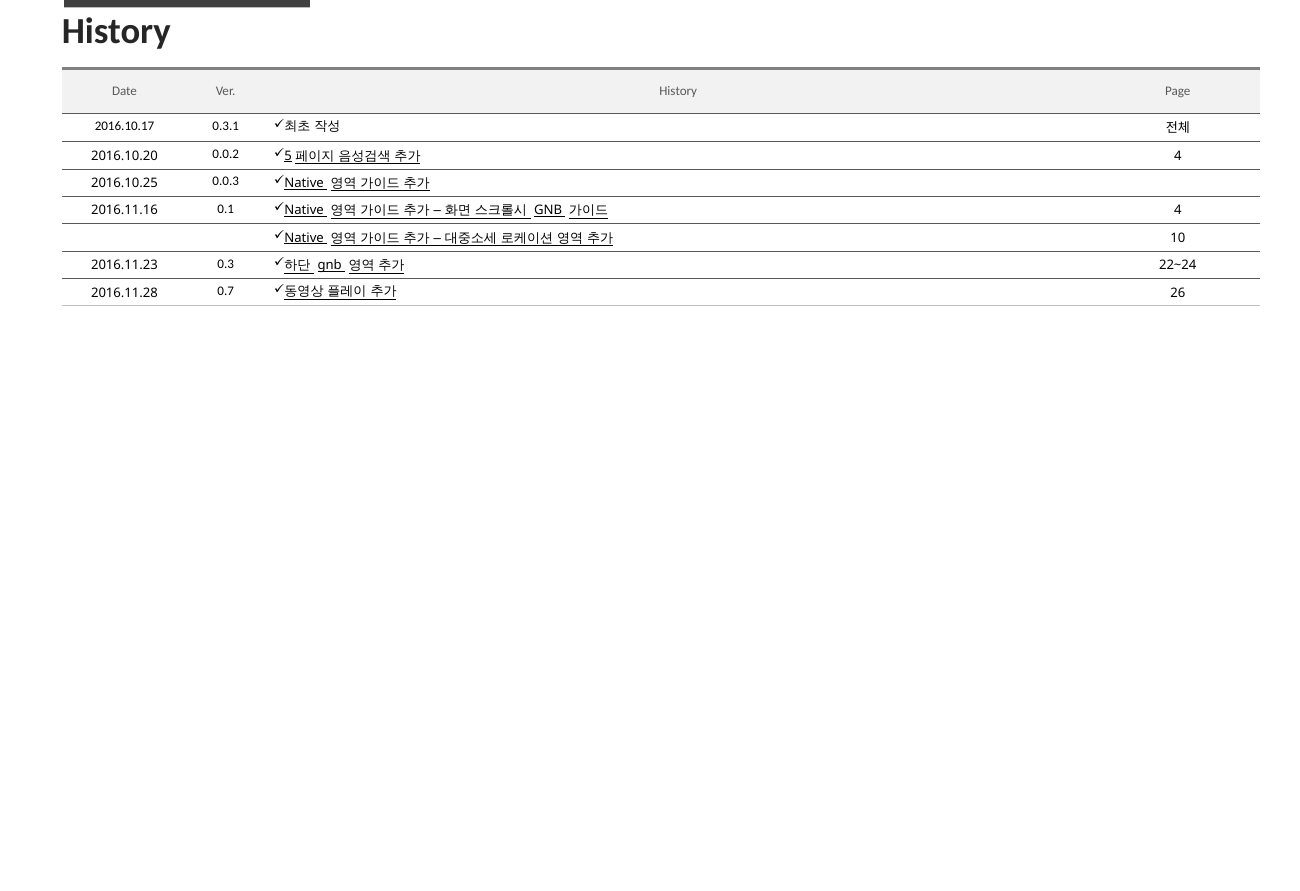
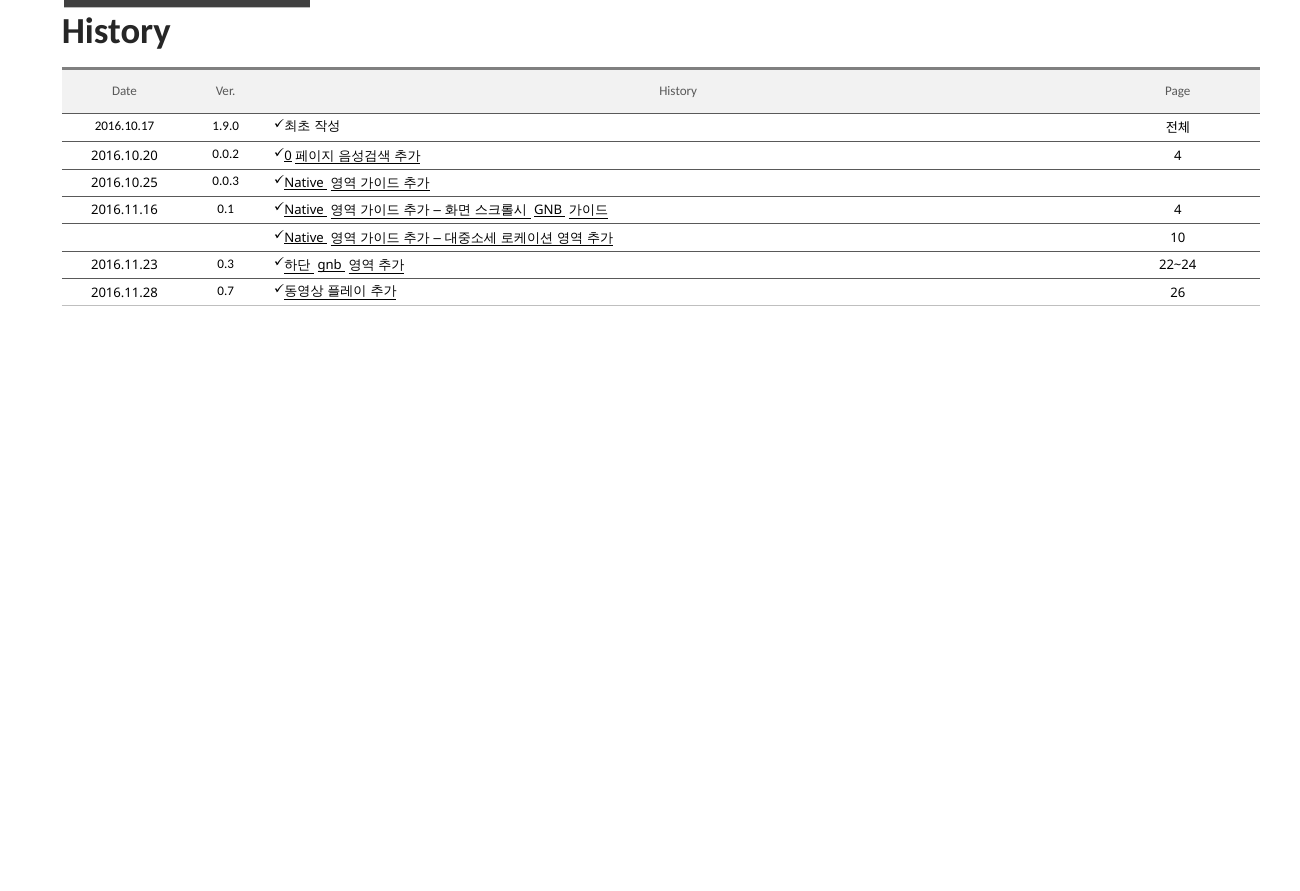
0.3.1: 0.3.1 -> 1.9.0 (226, 126)
5: 5 -> 0 (288, 156)
